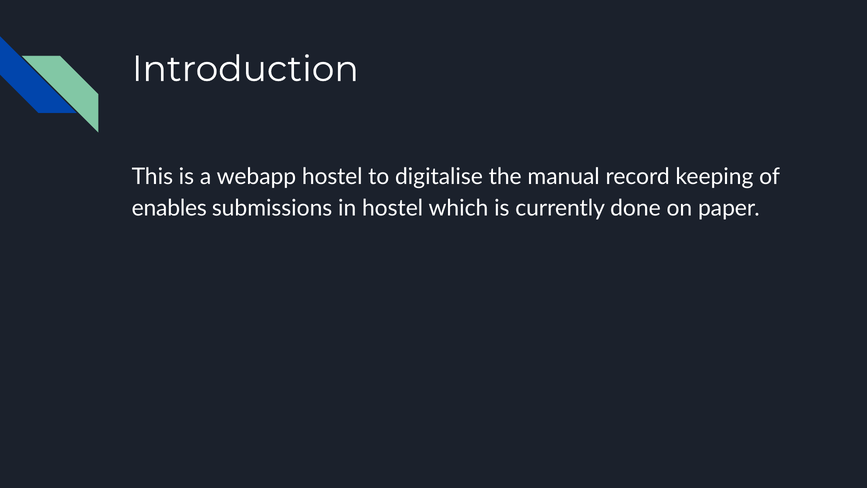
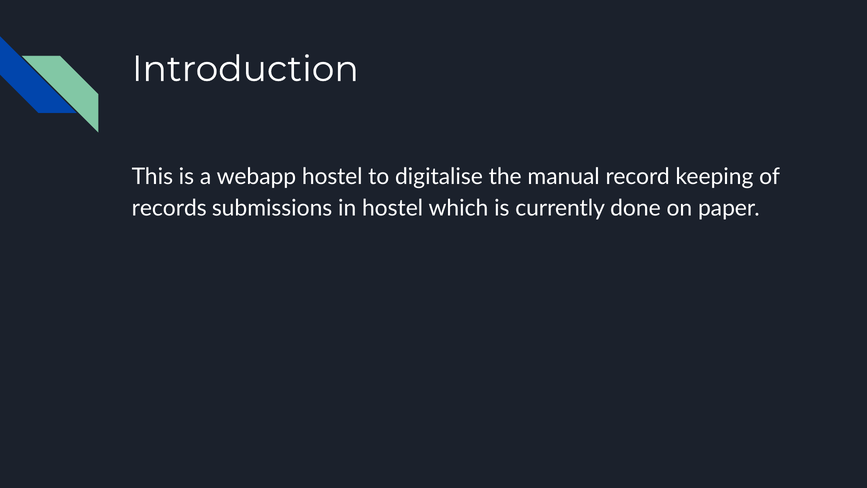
enables: enables -> records (169, 208)
